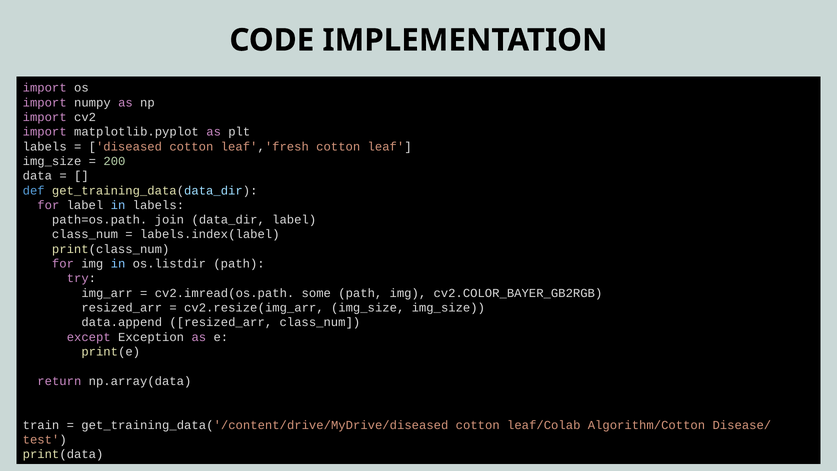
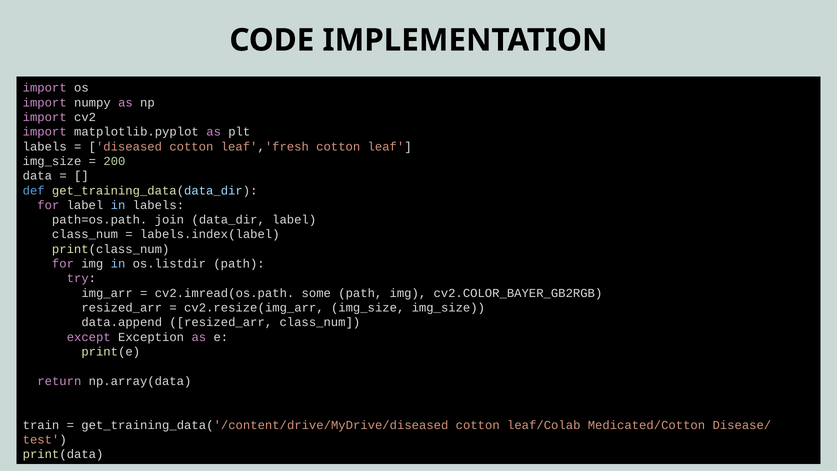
Algorithm/Cotton: Algorithm/Cotton -> Medicated/Cotton (646, 425)
